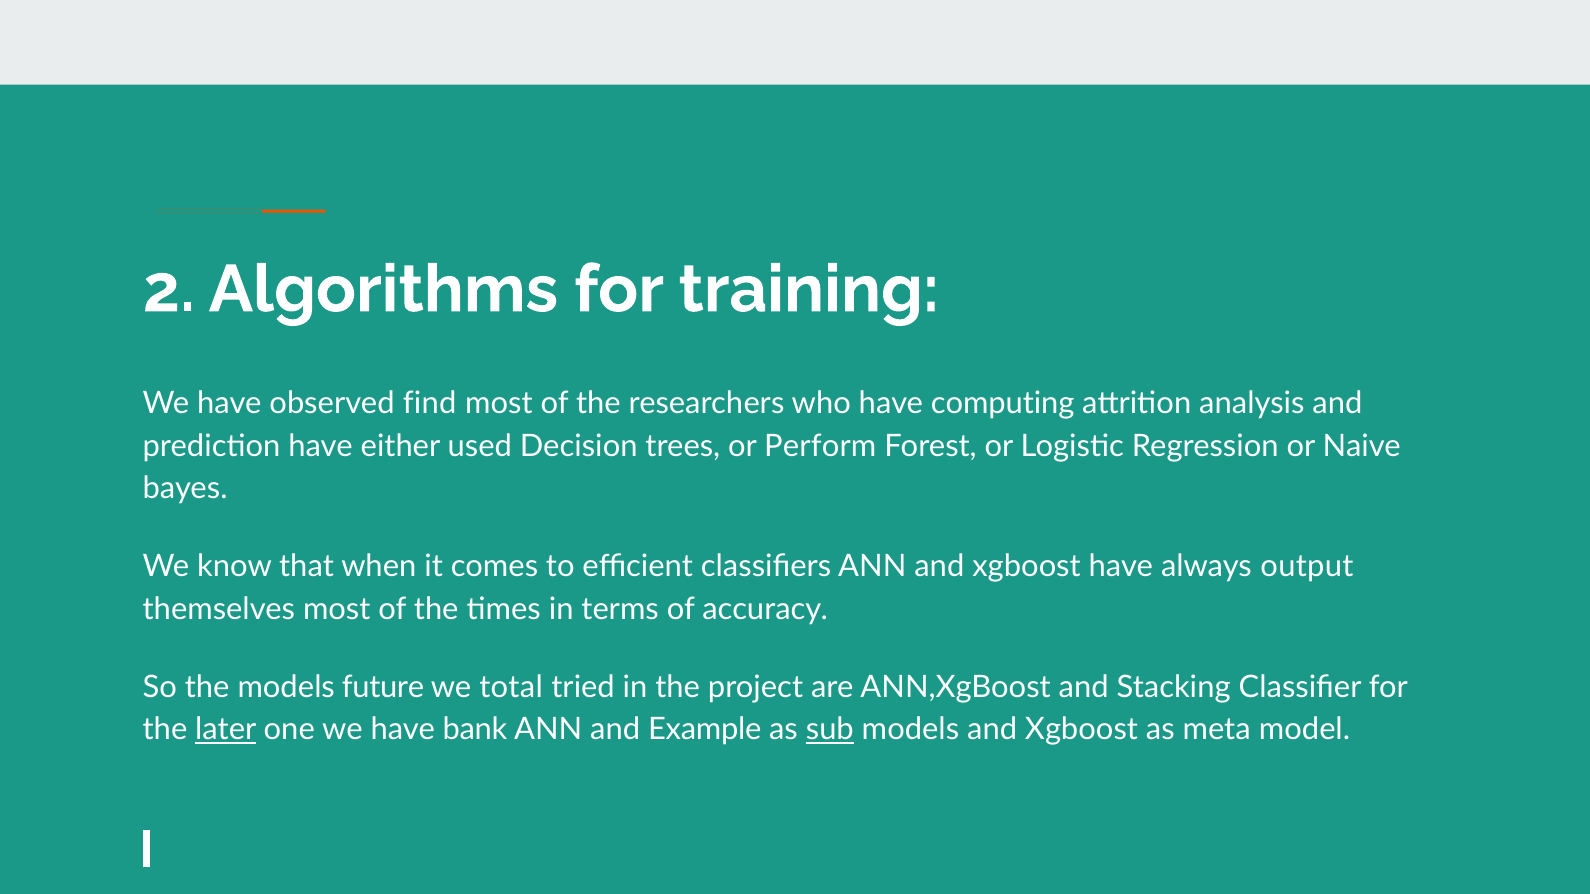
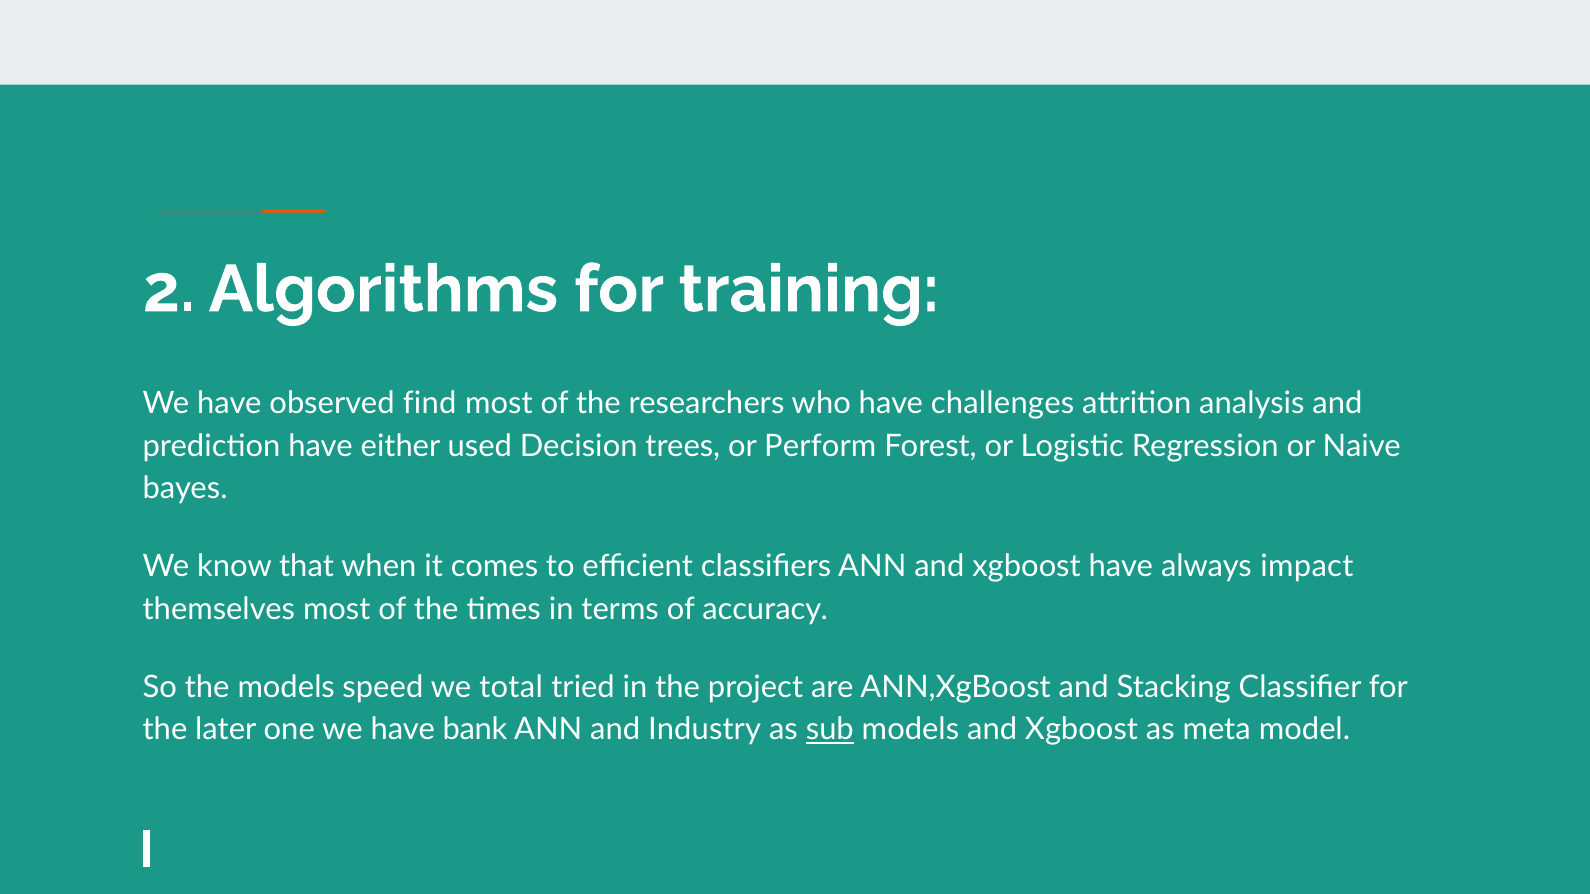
computing: computing -> challenges (1003, 404)
output: output -> impact (1307, 567)
future: future -> speed (383, 687)
later underline: present -> none (226, 730)
Example: Example -> Industry (705, 730)
